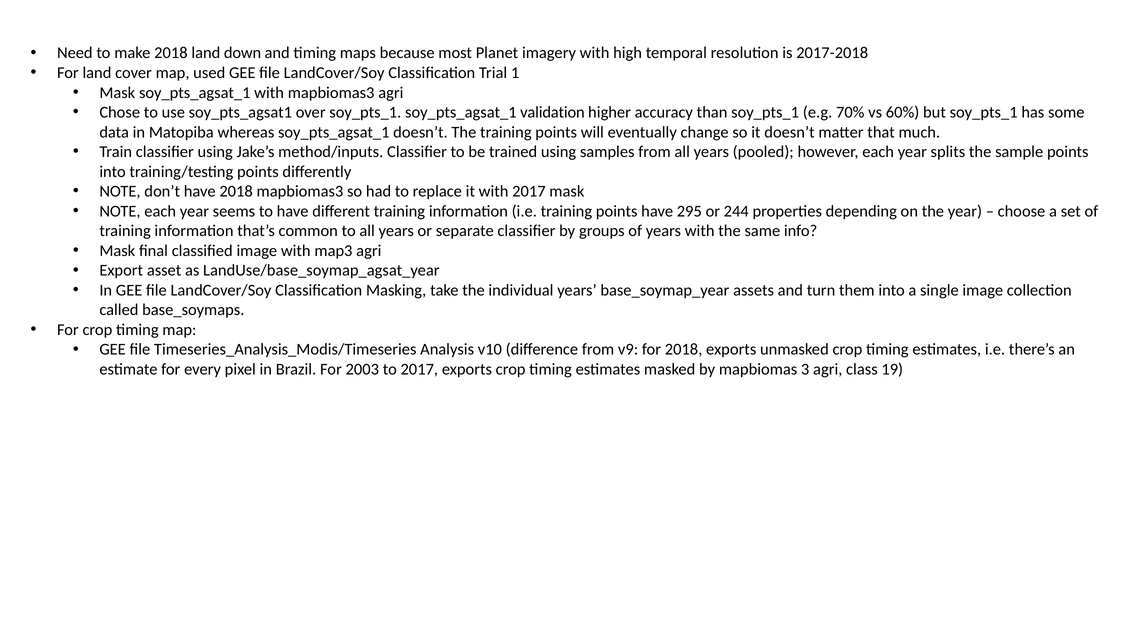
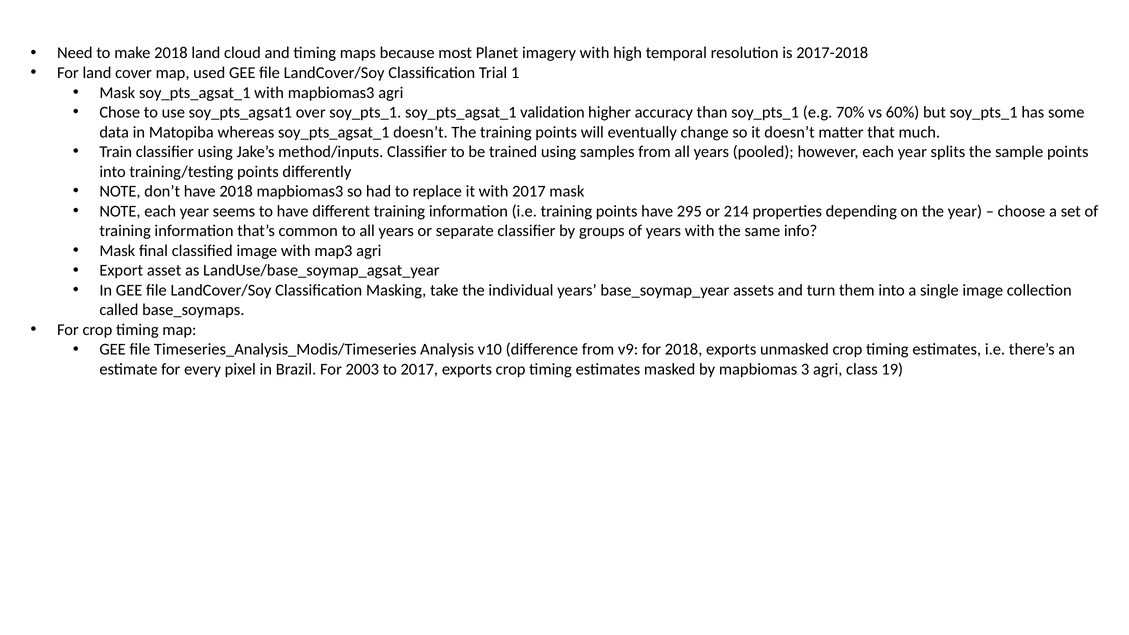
down: down -> cloud (242, 53)
244: 244 -> 214 (736, 211)
